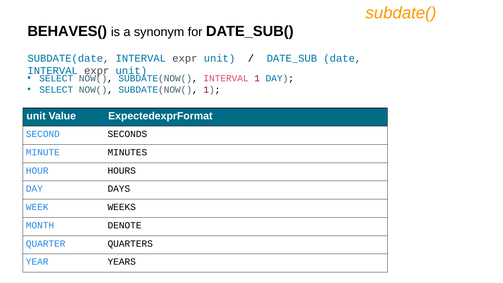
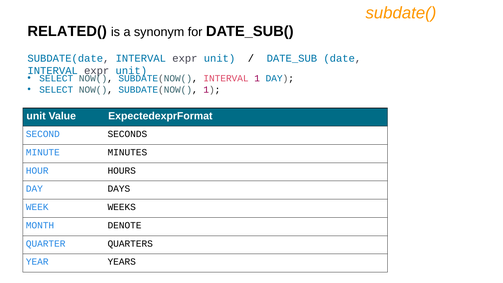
BEHAVES(: BEHAVES( -> RELATED( (67, 31)
